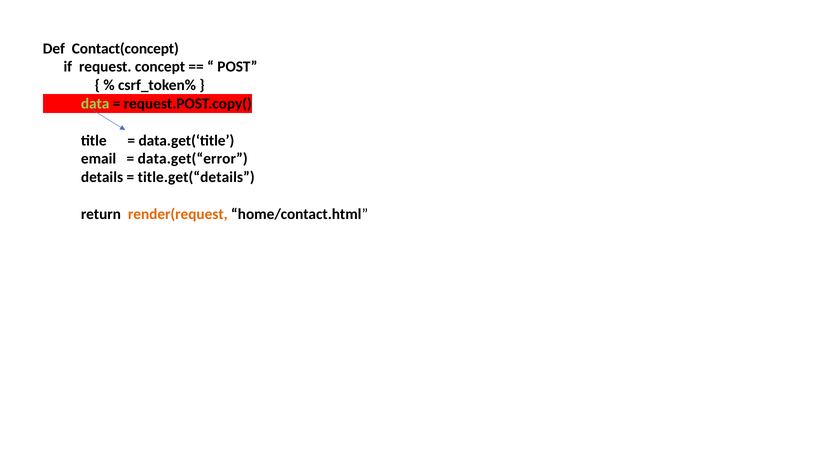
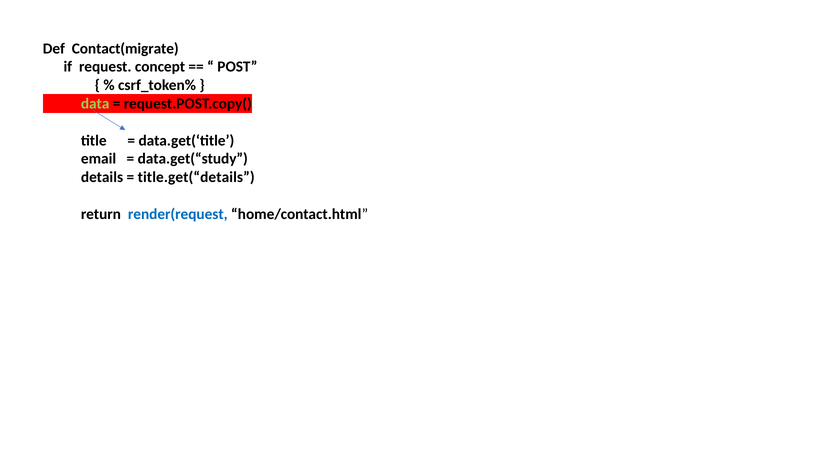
Contact(concept: Contact(concept -> Contact(migrate (125, 48)
data.get(“error: data.get(“error -> data.get(“study (193, 159)
render(request colour: orange -> blue (178, 214)
